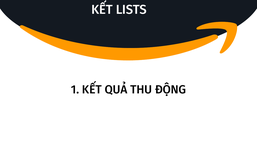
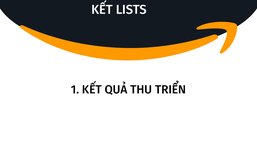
ĐỘNG: ĐỘNG -> TRIỂN (171, 89)
